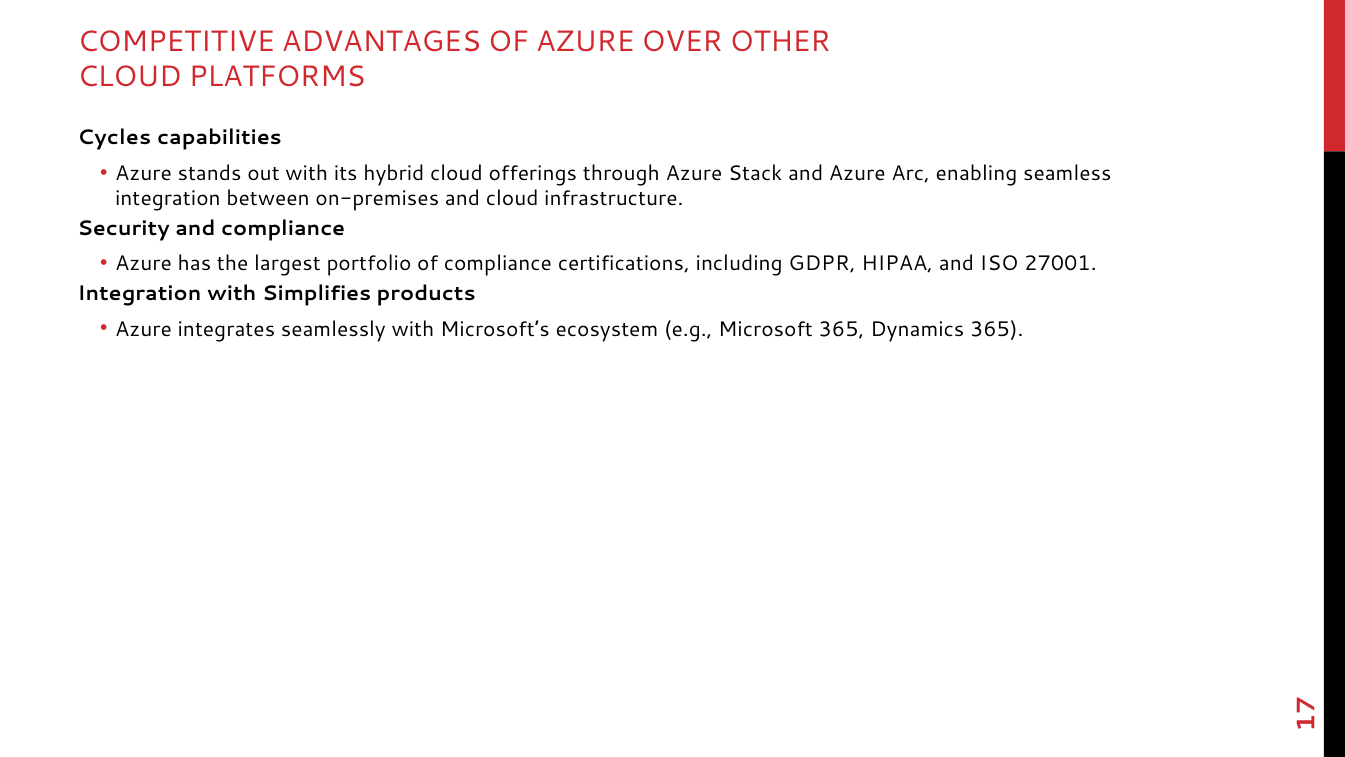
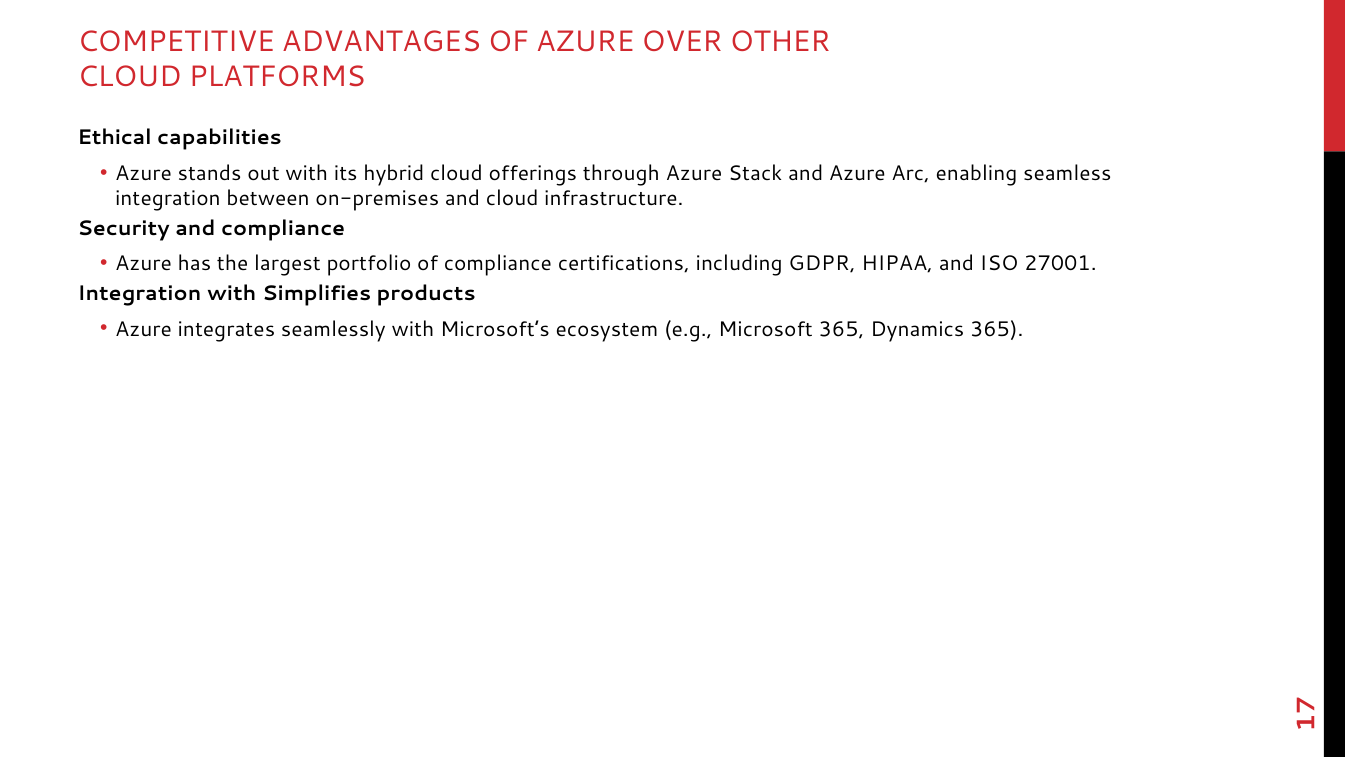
Cycles: Cycles -> Ethical (114, 138)
